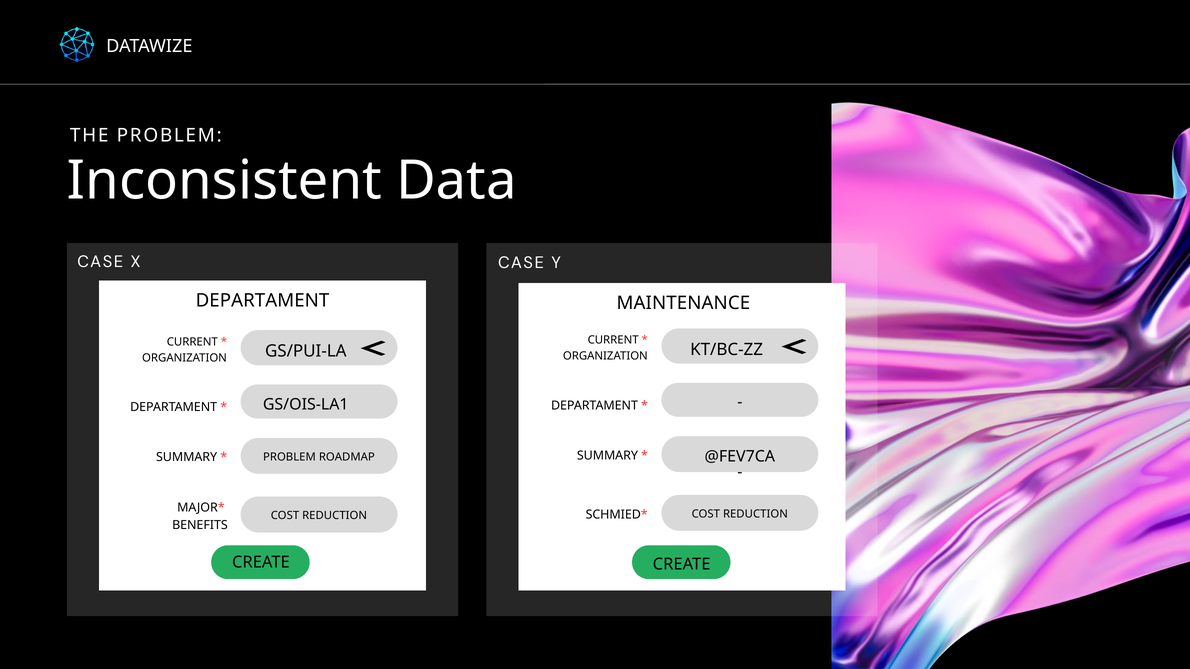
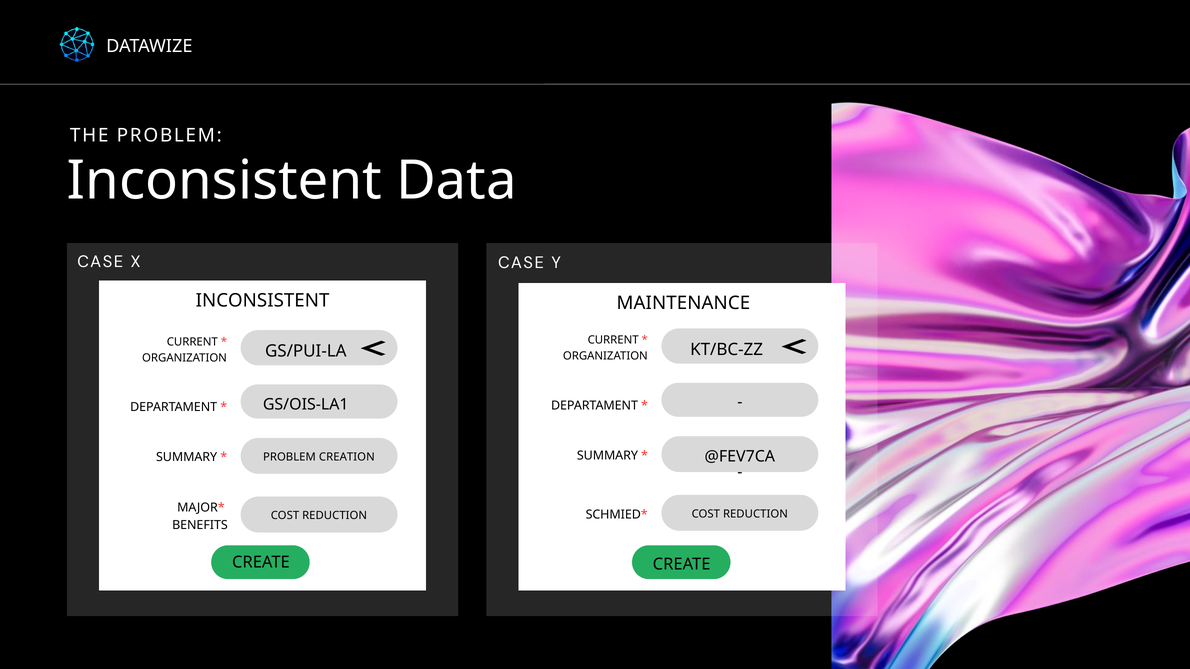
DEPARTAMENT: DEPARTAMENT -> INCONSISTENT (263, 301)
ROADMAP: ROADMAP -> CREATION (347, 457)
